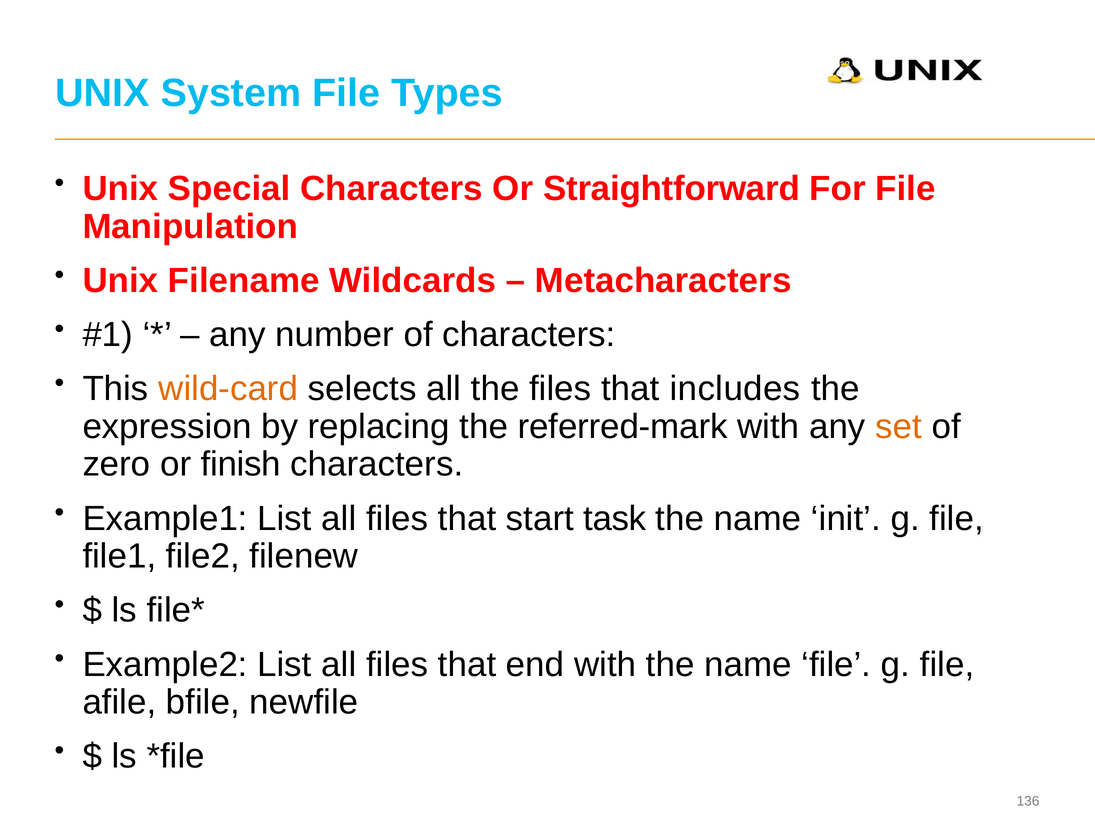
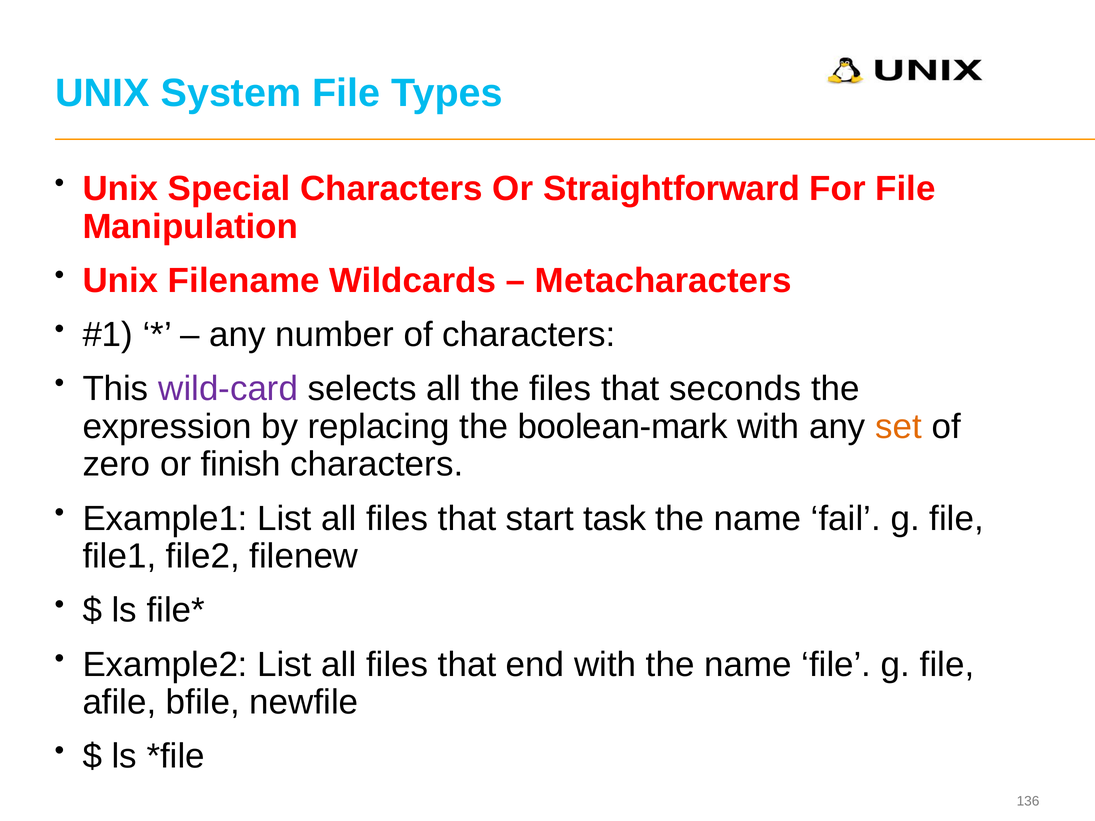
wild-card colour: orange -> purple (228, 389)
includes: includes -> seconds (735, 389)
referred-mark: referred-mark -> boolean-mark (623, 427)
init: init -> fail (846, 519)
